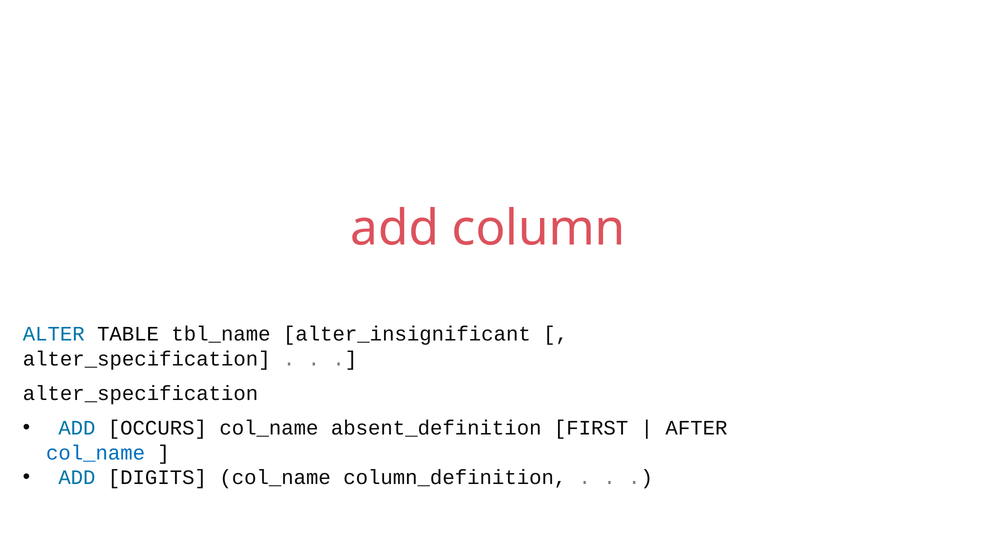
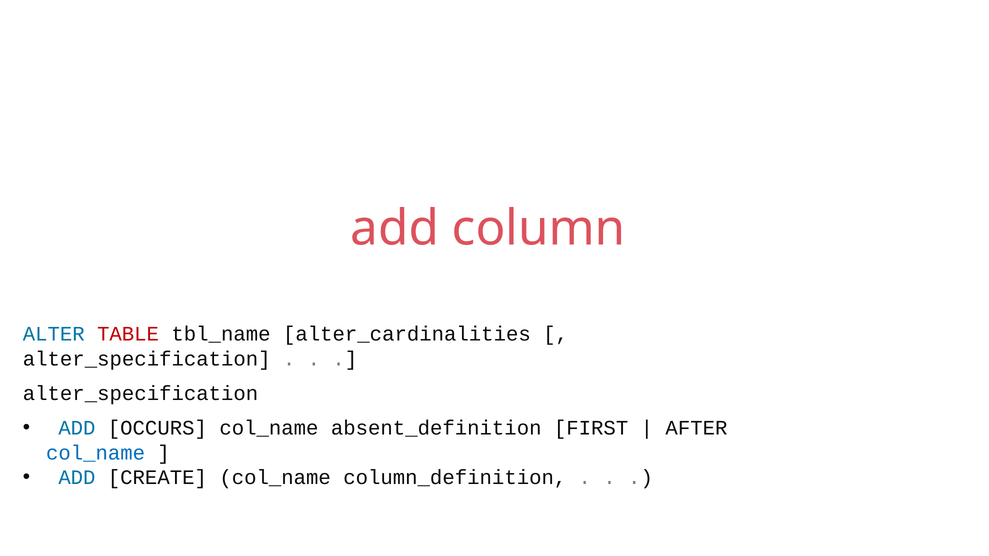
TABLE colour: black -> red (128, 334)
alter_insignificant: alter_insignificant -> alter_cardinalities (407, 334)
DIGITS: DIGITS -> CREATE (157, 478)
